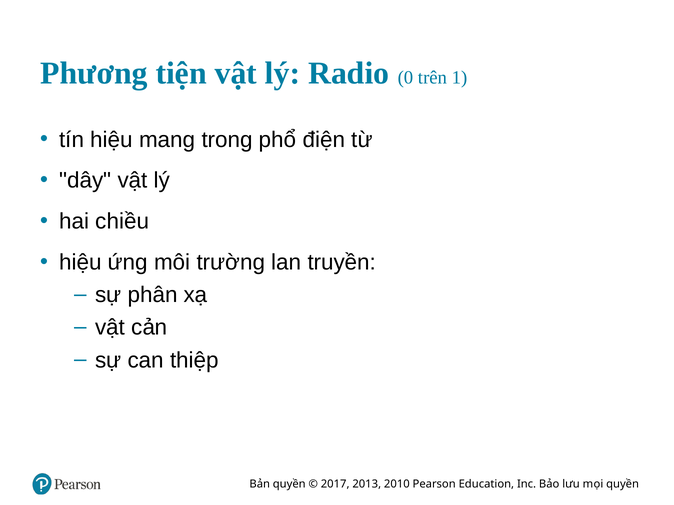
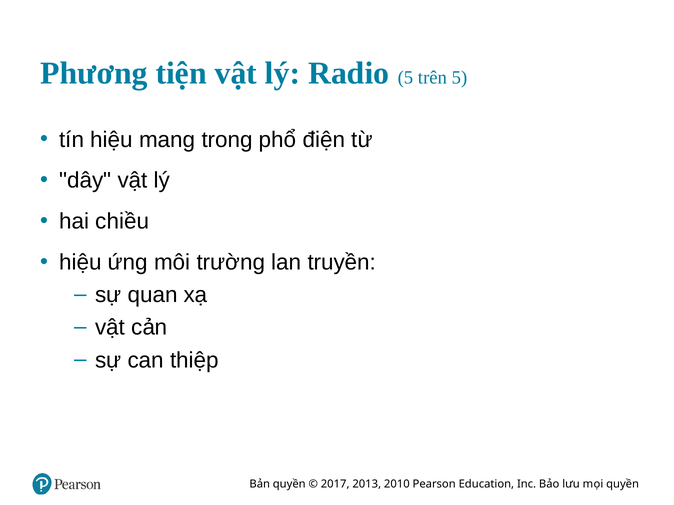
Radio 0: 0 -> 5 (405, 77)
trên 1: 1 -> 5 (460, 77)
phân: phân -> quan (153, 295)
